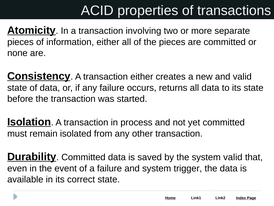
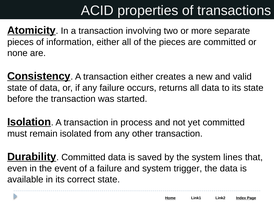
system valid: valid -> lines (233, 157)
